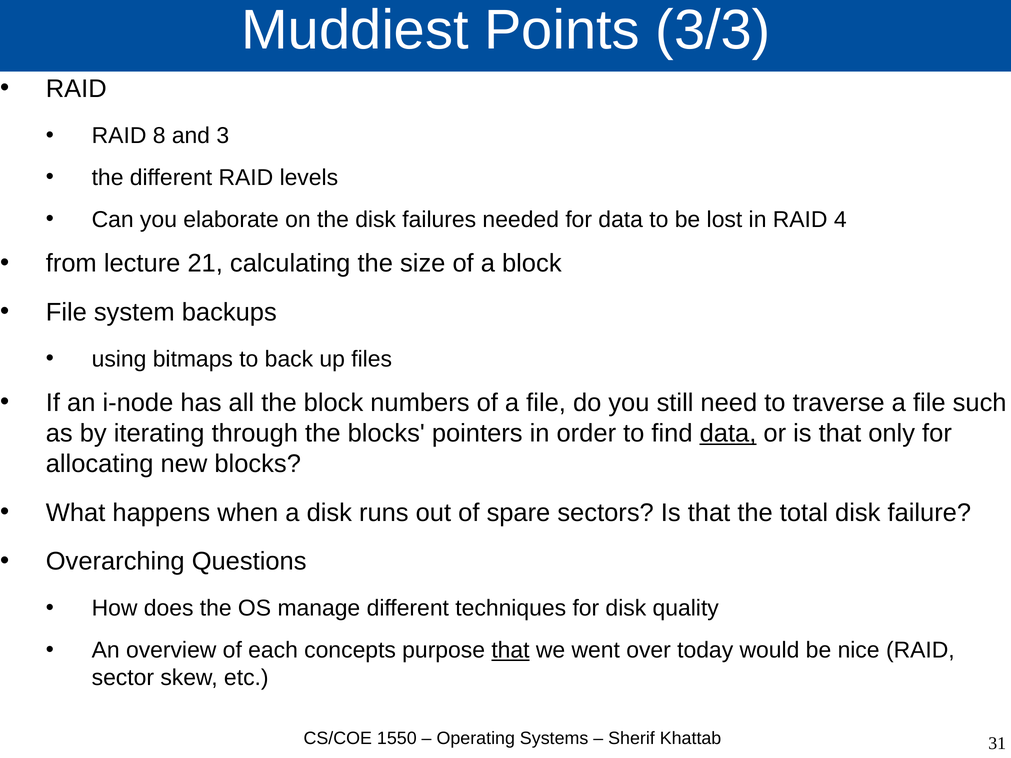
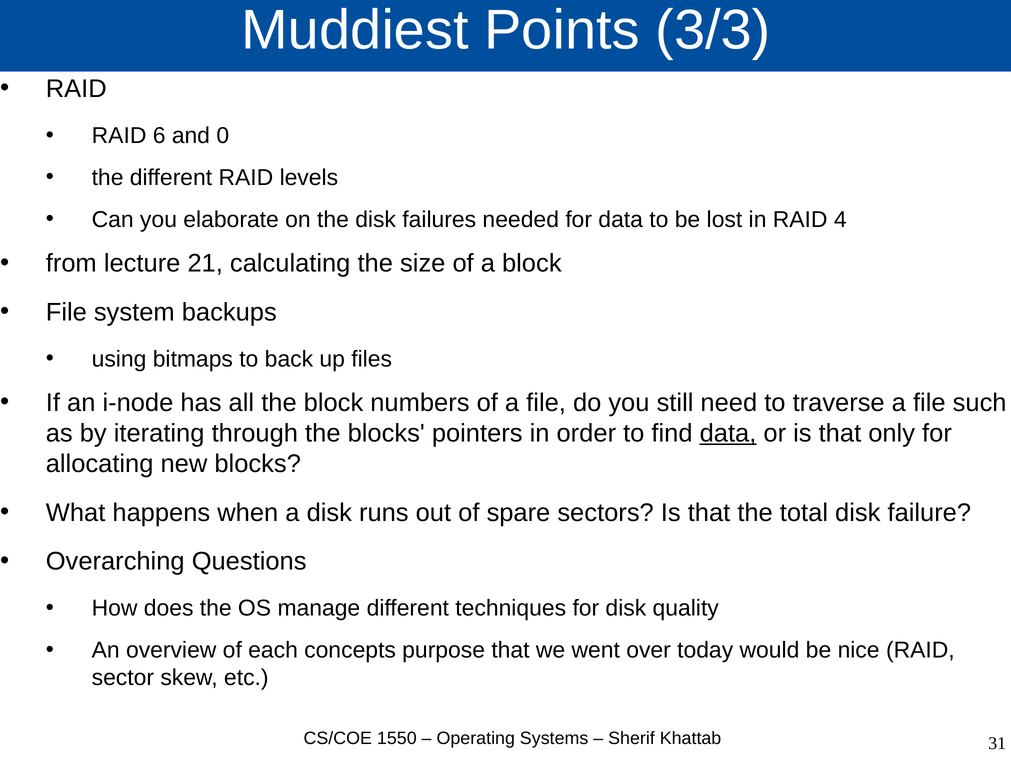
8: 8 -> 6 (159, 136)
3: 3 -> 0 (223, 136)
that underline: present -> none (510, 651)
